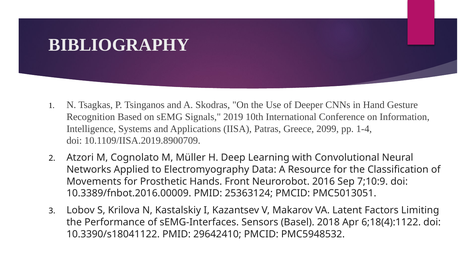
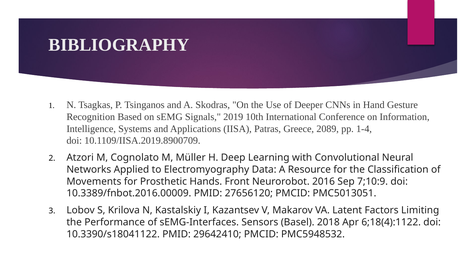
2099: 2099 -> 2089 (328, 129)
25363124: 25363124 -> 27656120 (249, 193)
